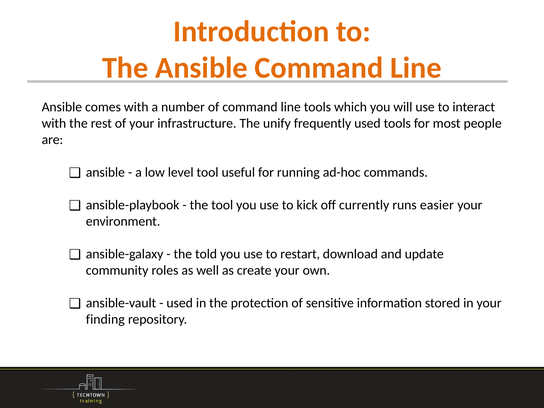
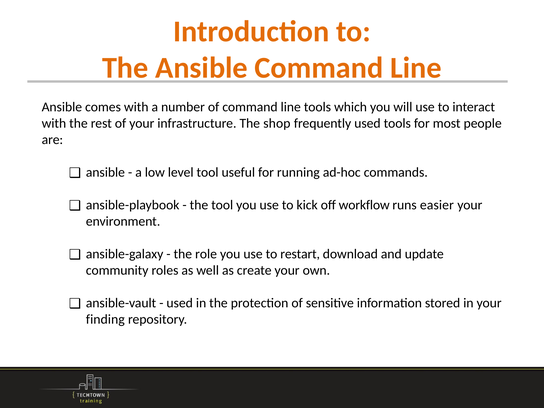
unify: unify -> shop (277, 123)
currently: currently -> workflow (364, 205)
told: told -> role (206, 254)
